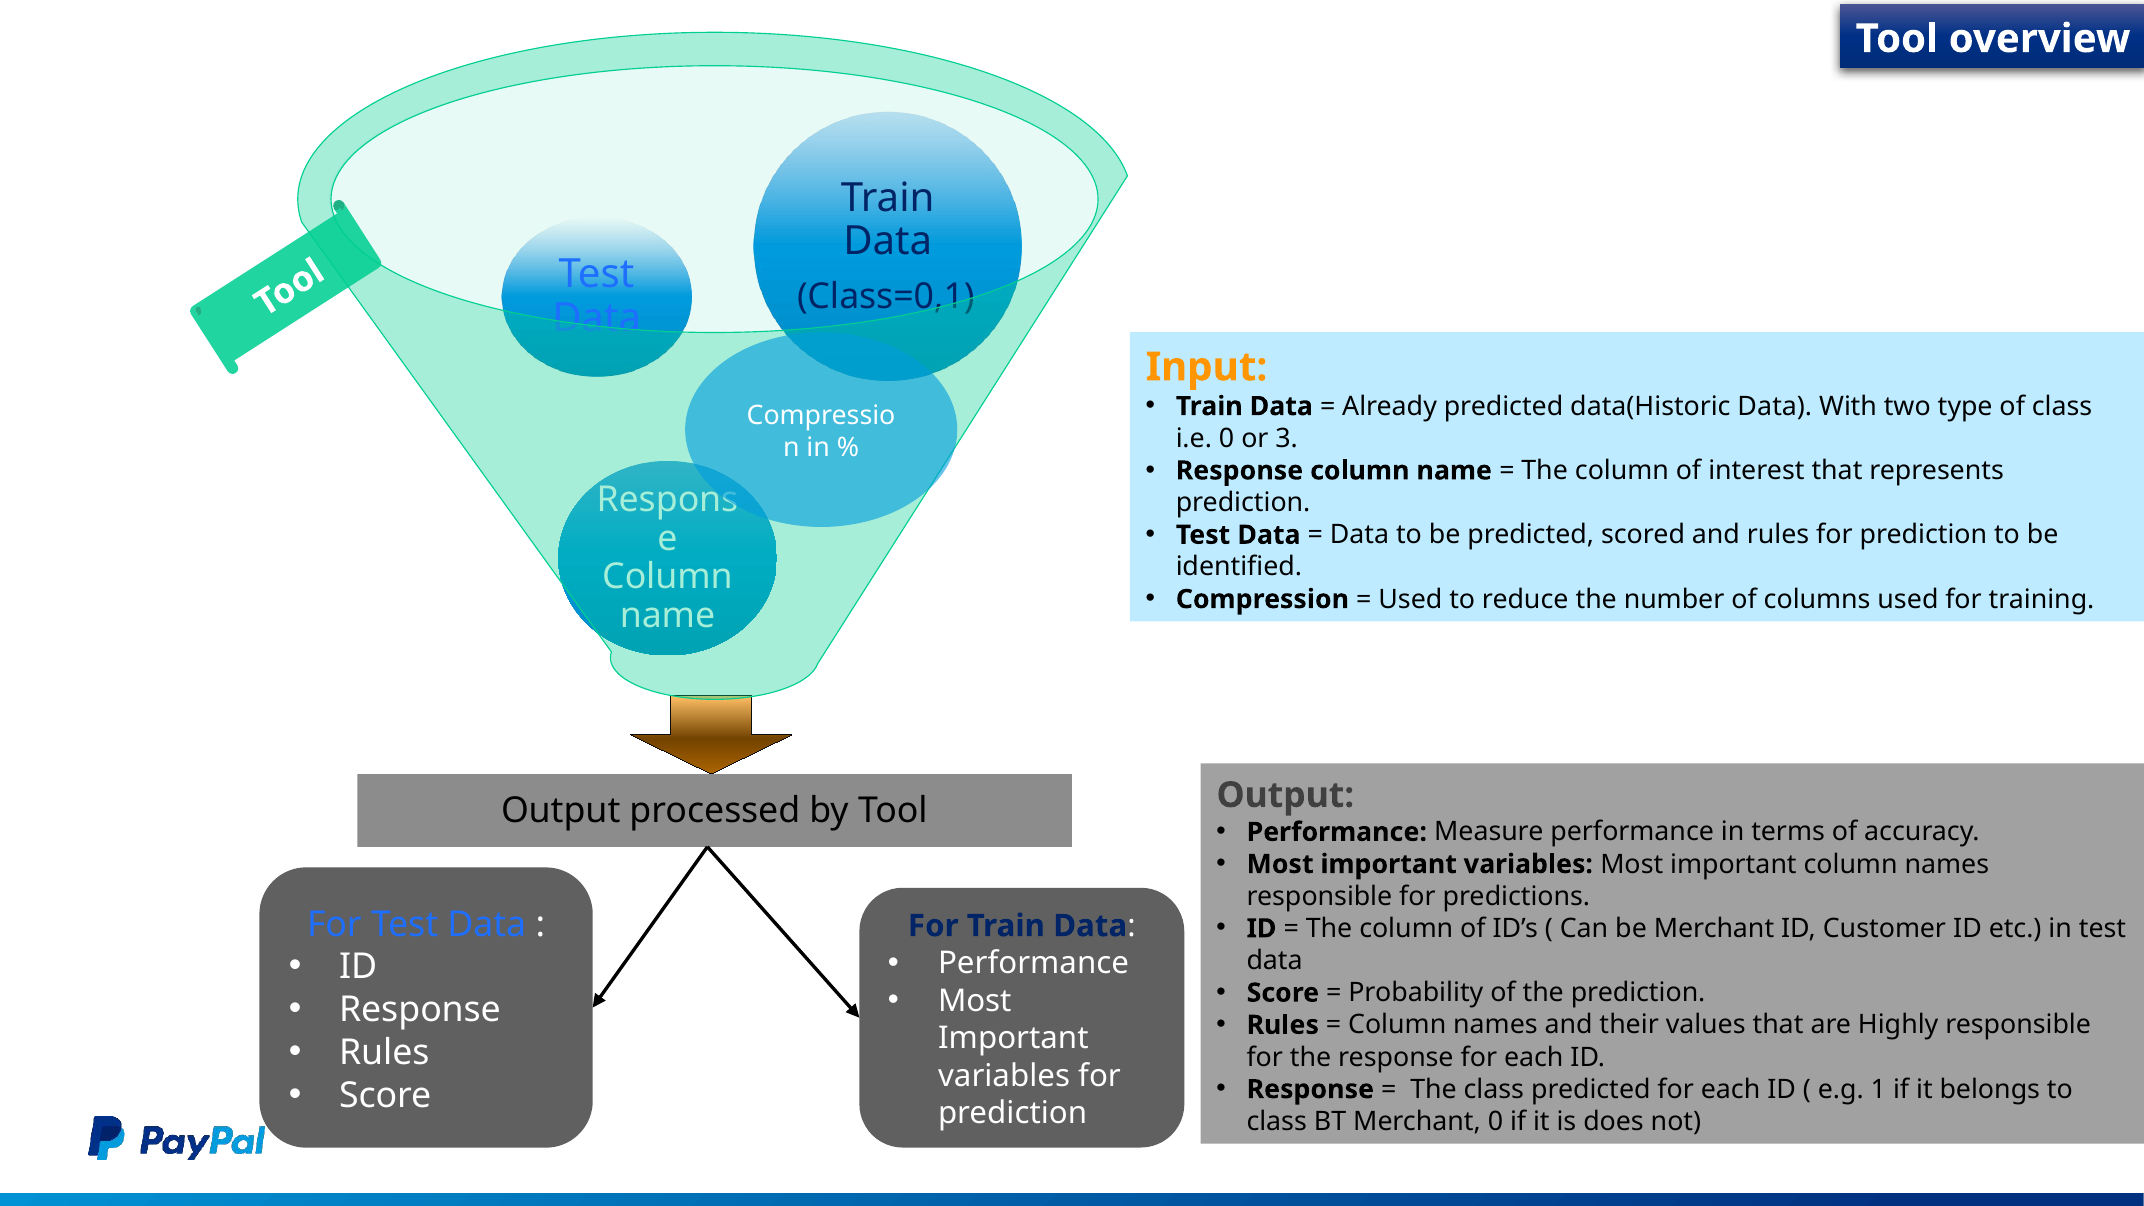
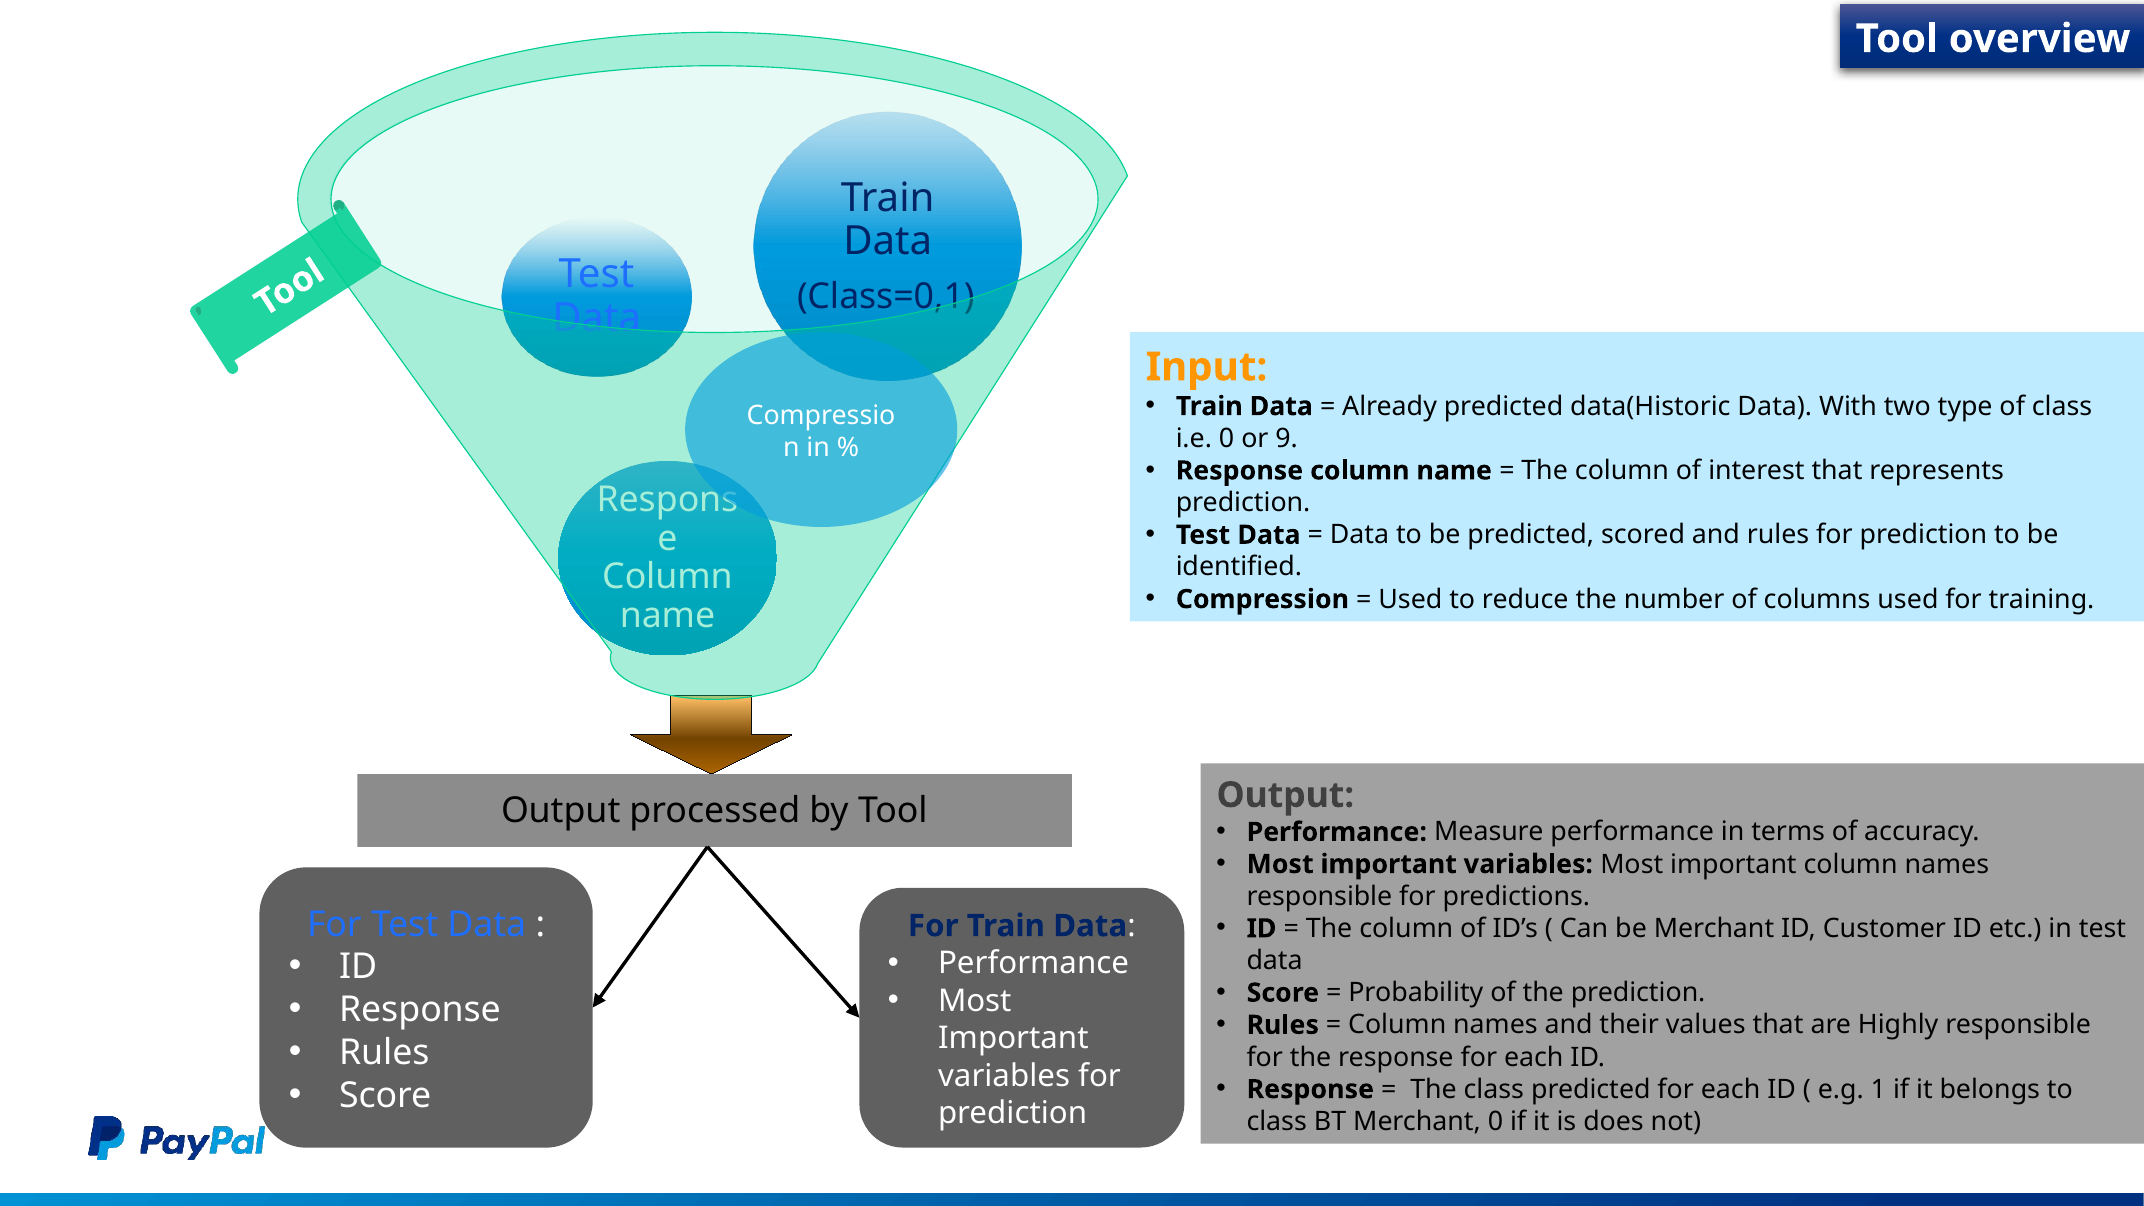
3: 3 -> 9 (1287, 438)
